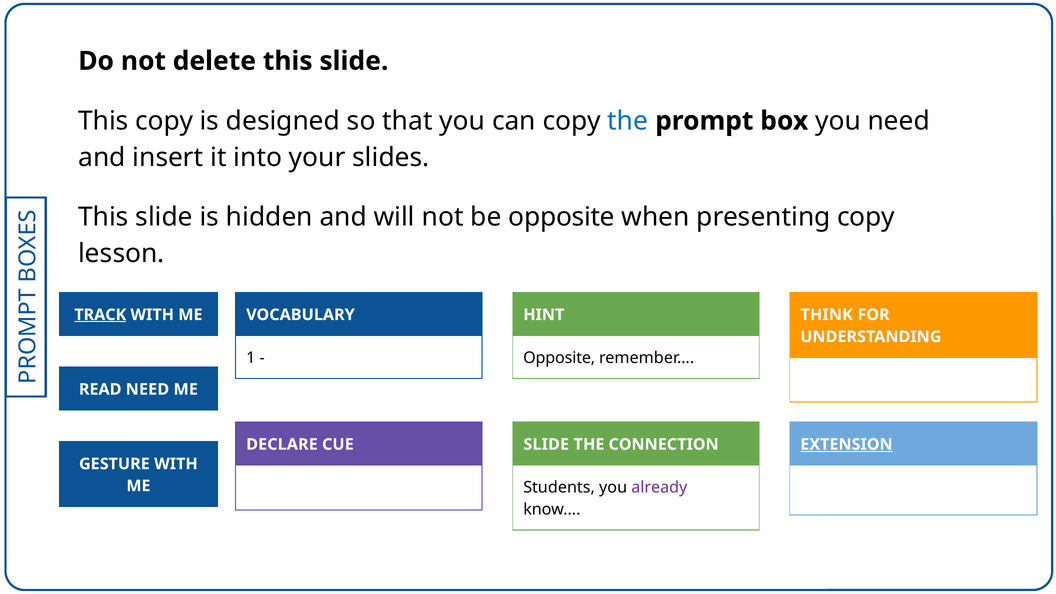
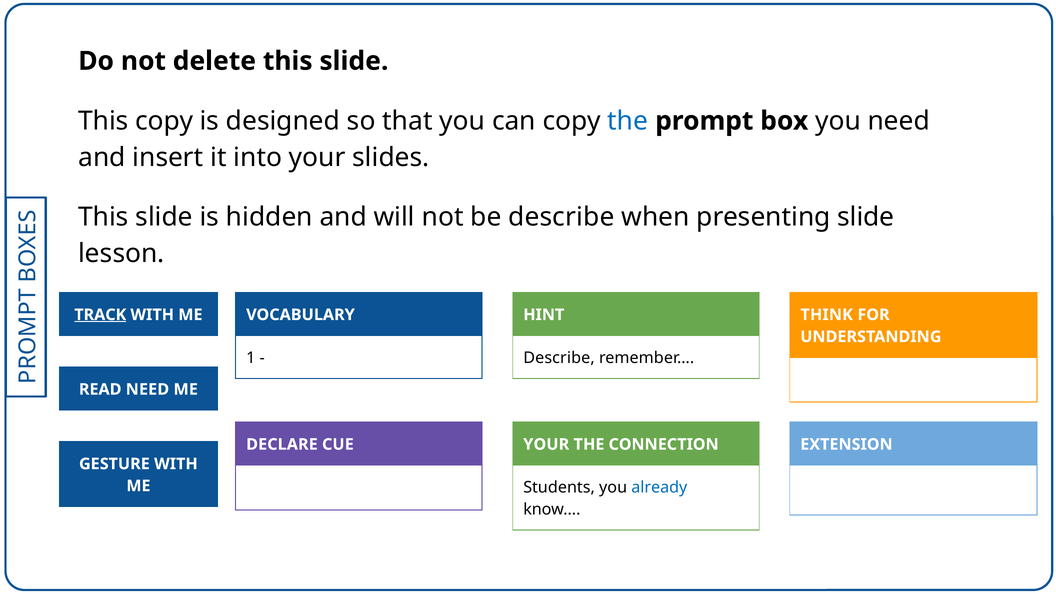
be opposite: opposite -> describe (561, 217)
presenting copy: copy -> slide (866, 217)
Opposite: Opposite -> Describe (559, 358)
SLIDE: SLIDE -> YOUR (546, 444)
EXTENSION underline: present -> none (846, 444)
already colour: purple -> blue (659, 488)
